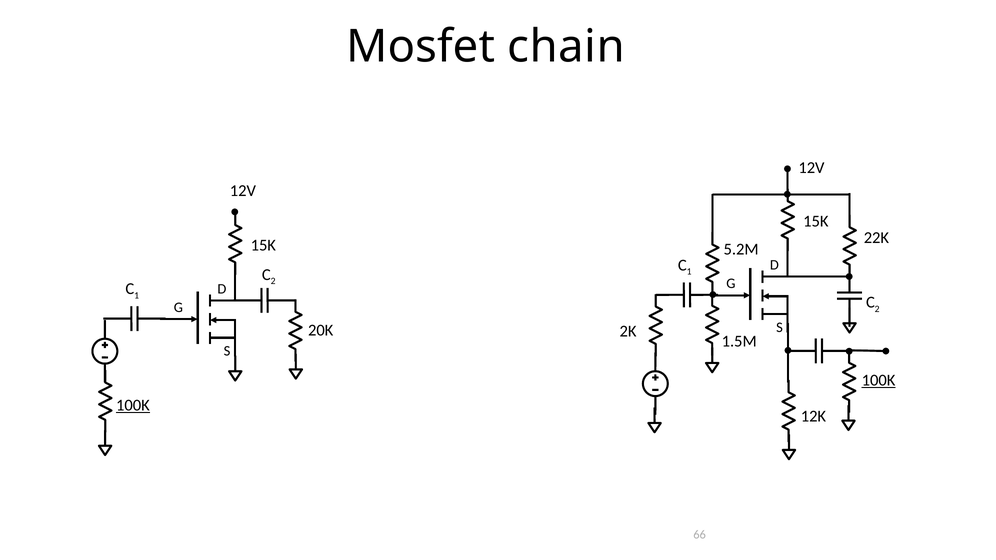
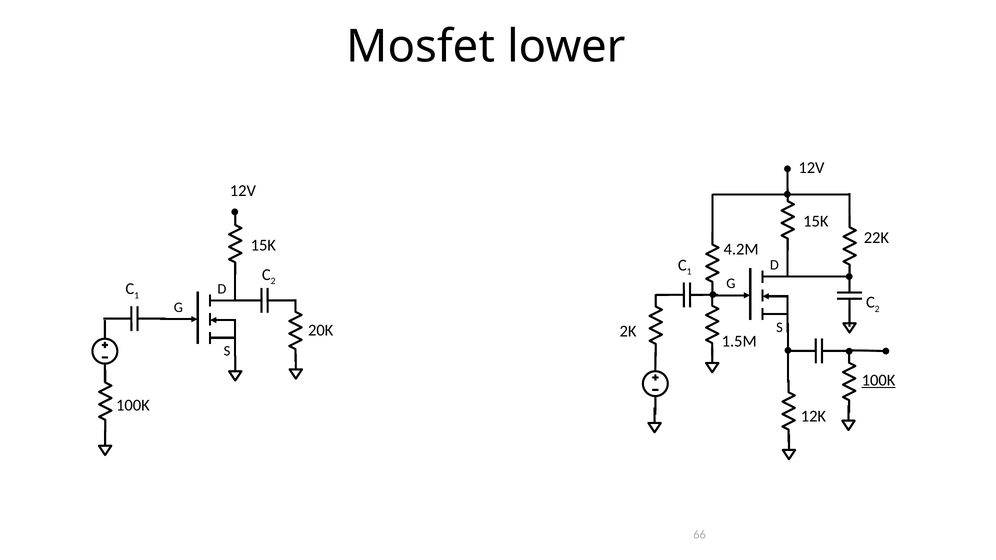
chain: chain -> lower (566, 47)
5.2M: 5.2M -> 4.2M (741, 249)
100K underline: present -> none (133, 406)
